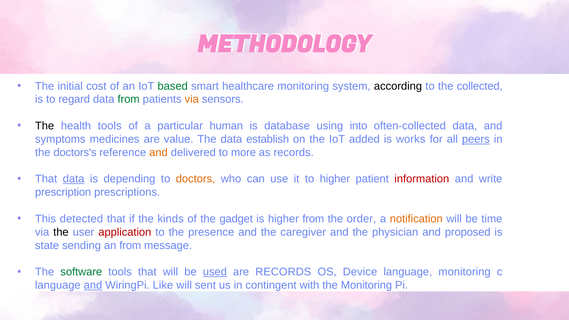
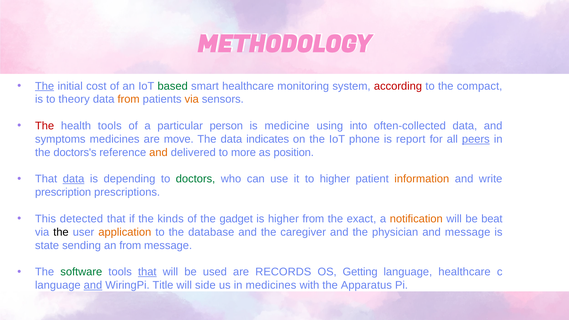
The underline: none -> present (45, 86)
according colour: black -> red (398, 86)
collected: collected -> compact (480, 86)
regard: regard -> theory (74, 99)
from colour: green -> orange (129, 99)
The colour: black -> red (45, 126)
human: human -> person (226, 126)
database: database -> medicine (287, 126)
value: value -> move (179, 139)
establish: establish -> indicates (268, 139)
added: added -> phone (364, 139)
works: works -> report (411, 139)
as records: records -> position (294, 152)
doctors colour: orange -> green (196, 179)
information colour: red -> orange (422, 179)
order: order -> exact (361, 219)
time: time -> beat (492, 219)
application colour: red -> orange (125, 232)
presence: presence -> database (211, 232)
and proposed: proposed -> message (468, 232)
that underline: none -> present (147, 272)
used underline: present -> none (215, 272)
Device: Device -> Getting (360, 272)
language monitoring: monitoring -> healthcare (465, 272)
Like: Like -> Title (163, 285)
sent: sent -> side (205, 285)
in contingent: contingent -> medicines (271, 285)
the Monitoring: Monitoring -> Apparatus (366, 285)
